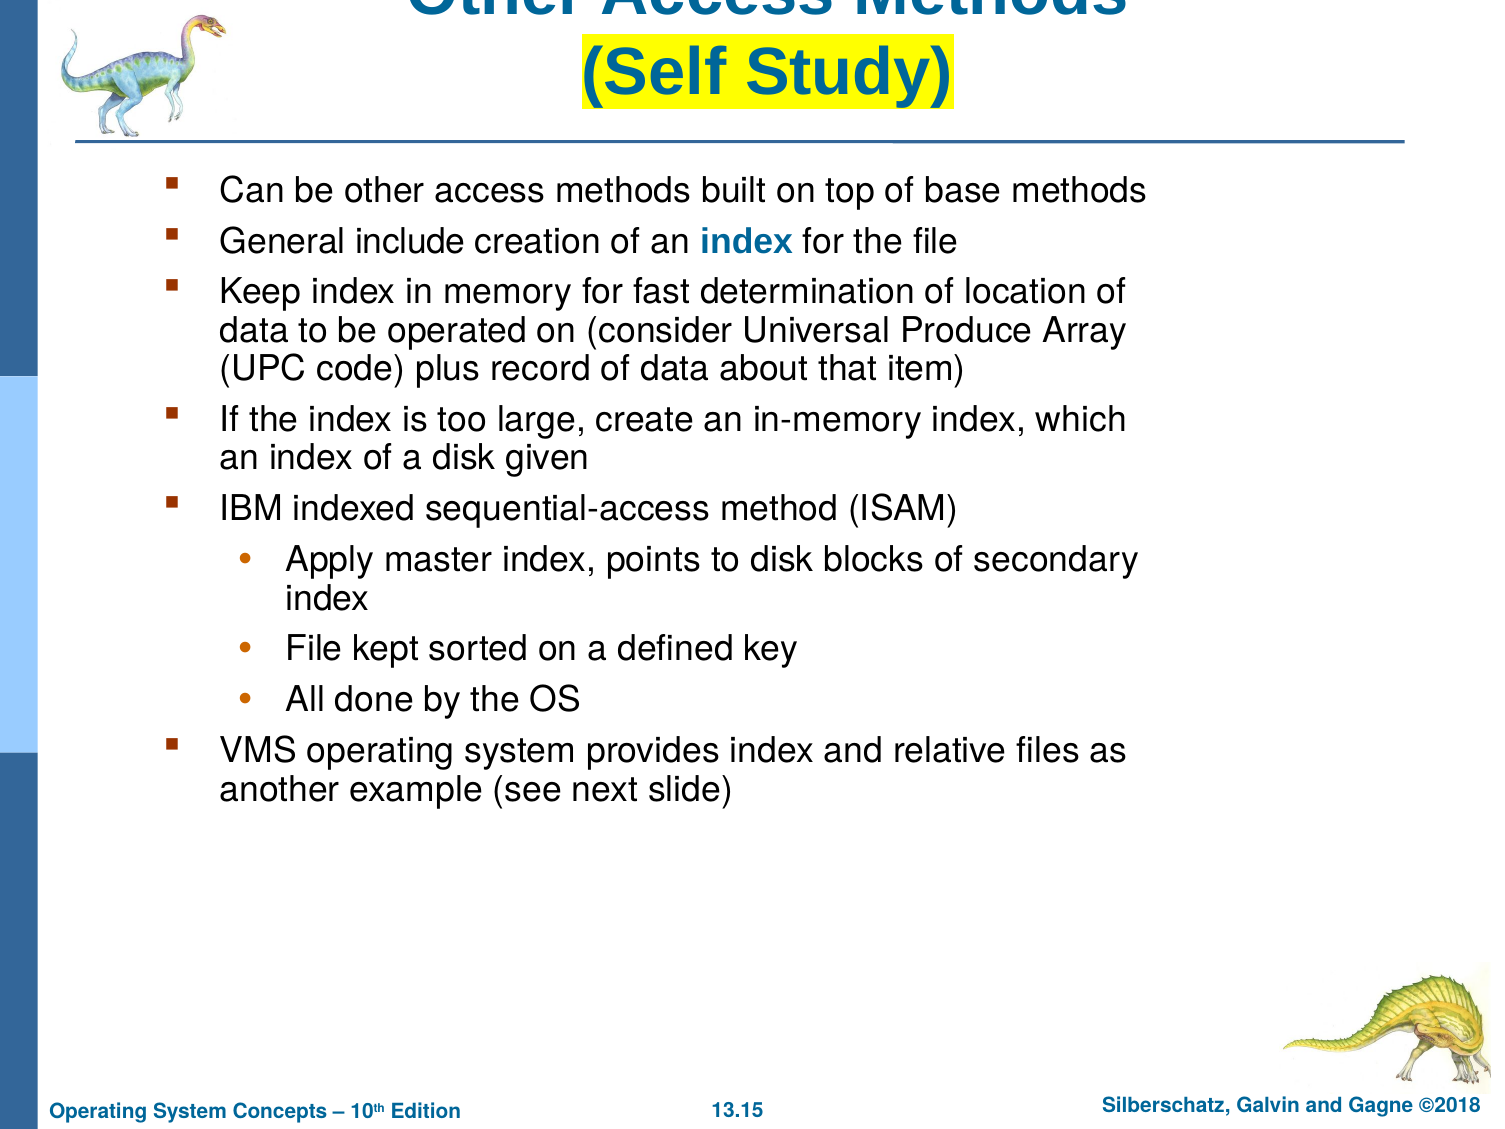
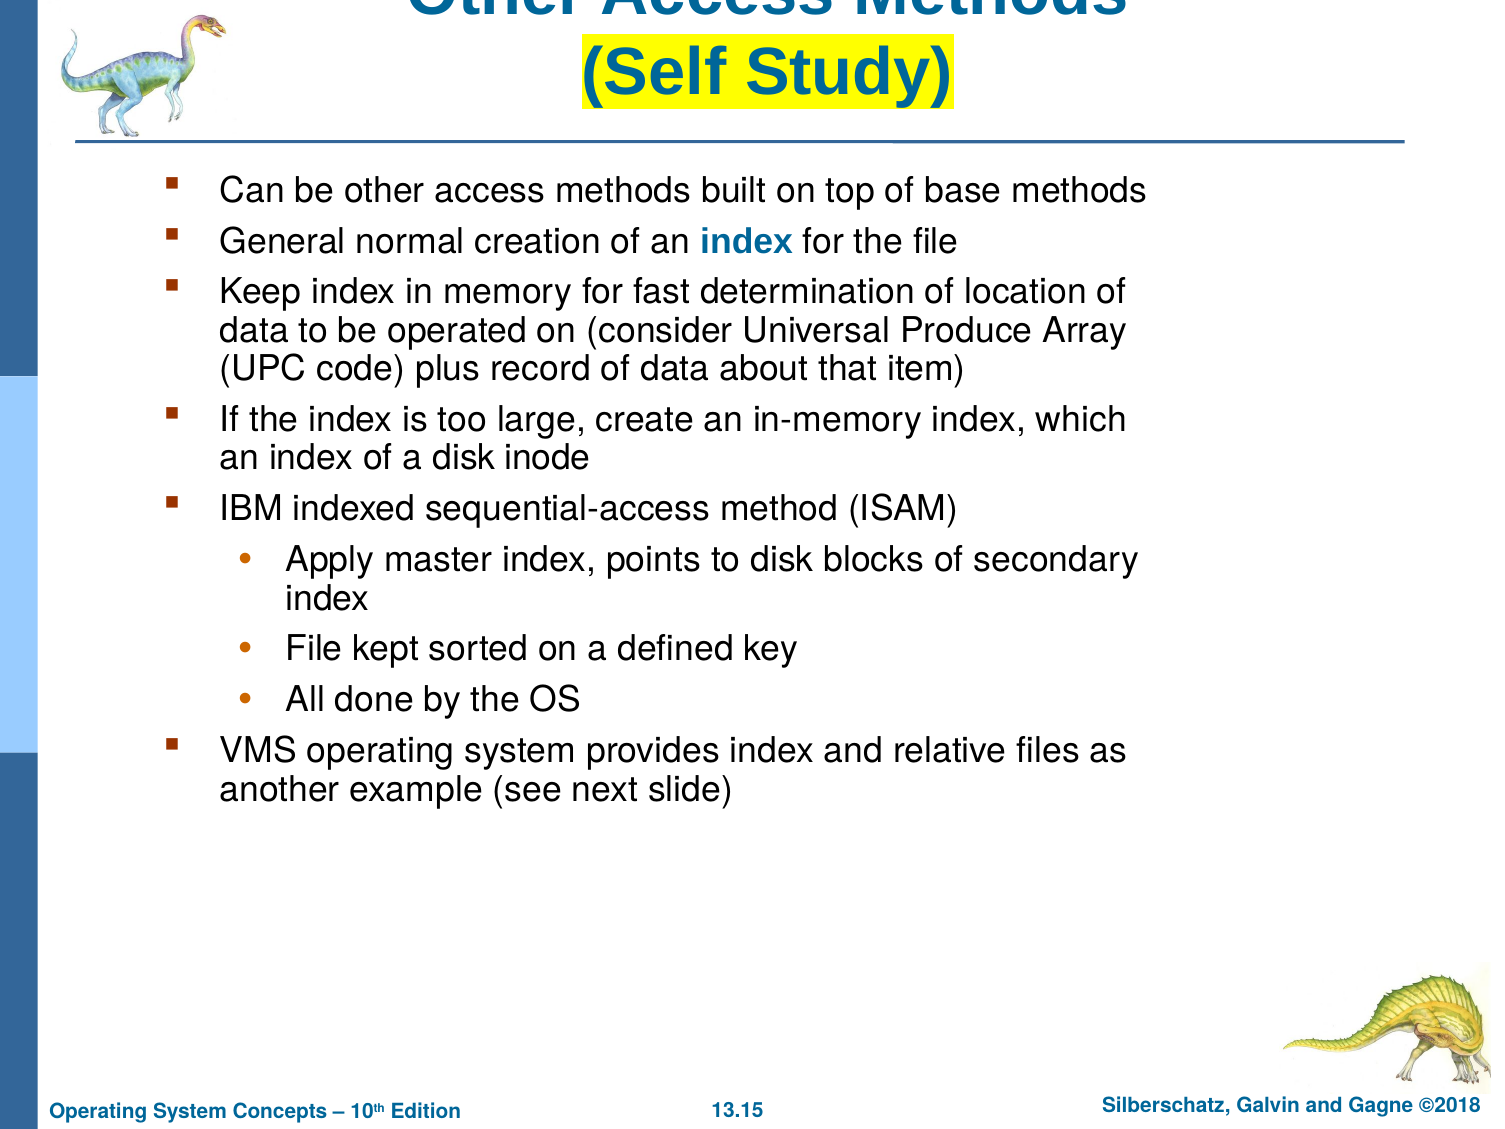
include: include -> normal (410, 241)
given: given -> inode (548, 458)
